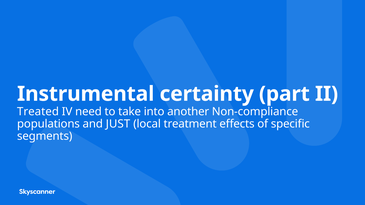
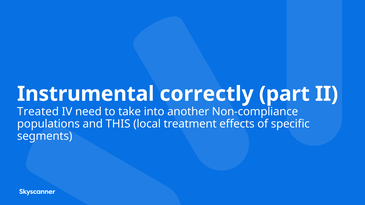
certainty: certainty -> correctly (207, 94)
JUST: JUST -> THIS (118, 124)
